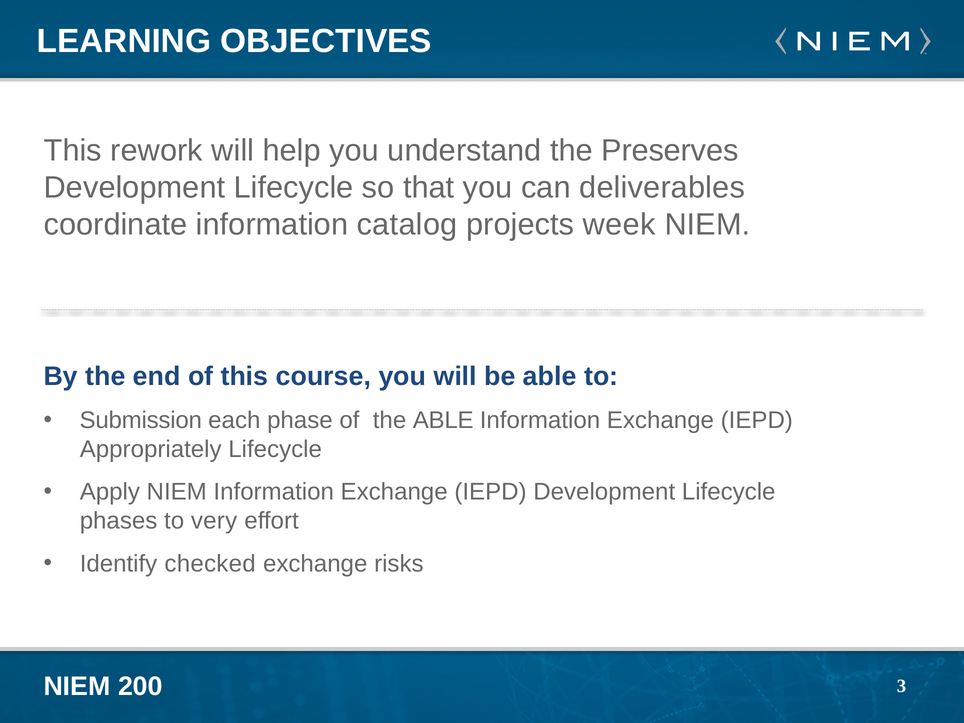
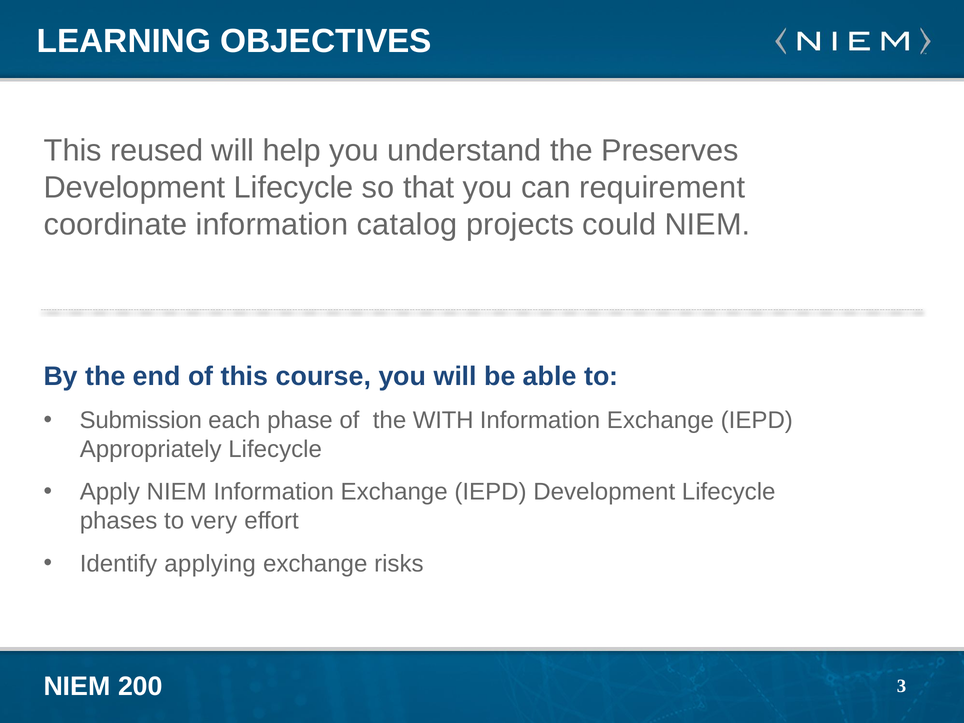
rework: rework -> reused (157, 151)
deliverables: deliverables -> requirement (662, 188)
week: week -> could (619, 224)
the ABLE: ABLE -> WITH (443, 420)
checked: checked -> applying (210, 564)
